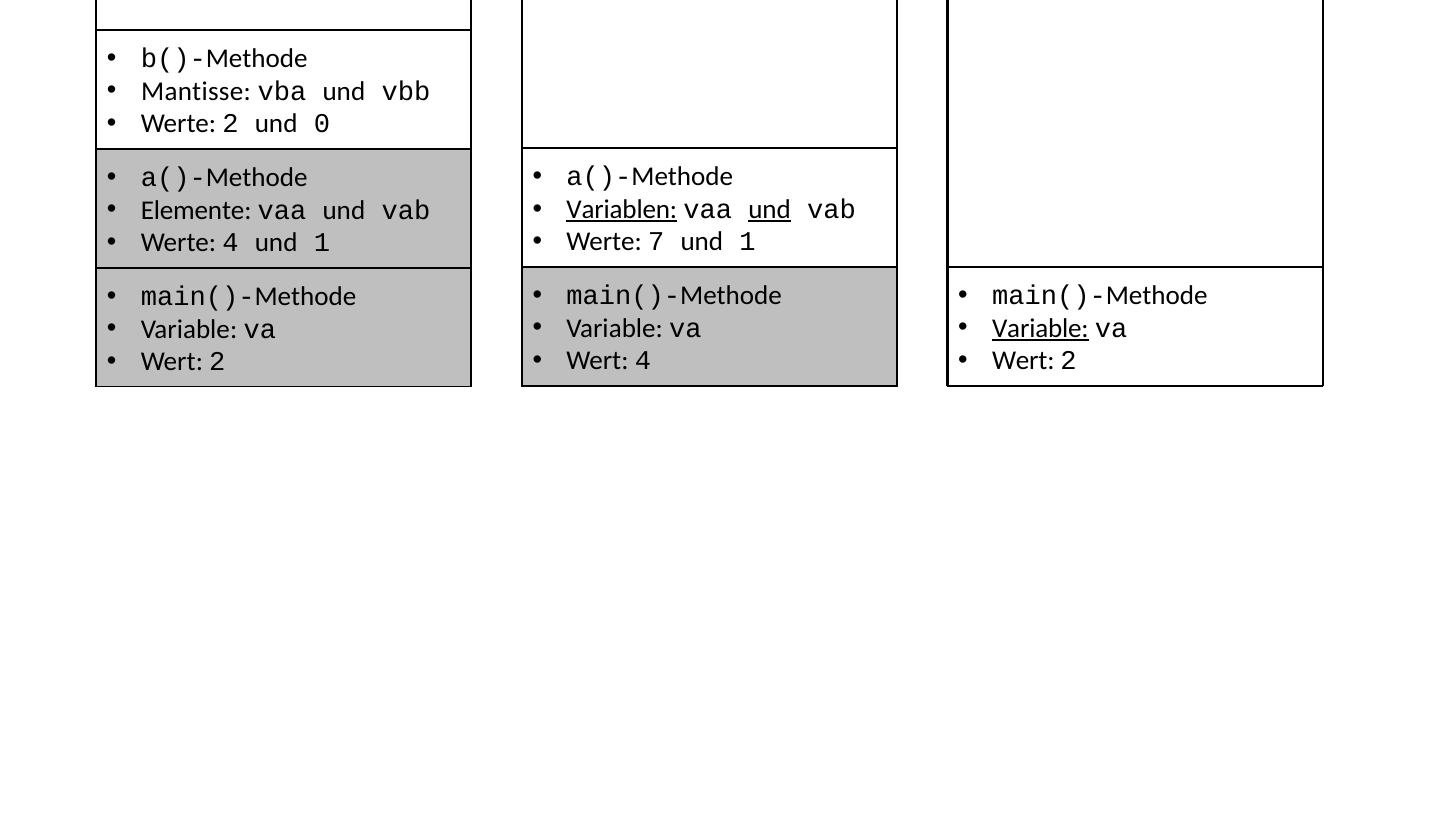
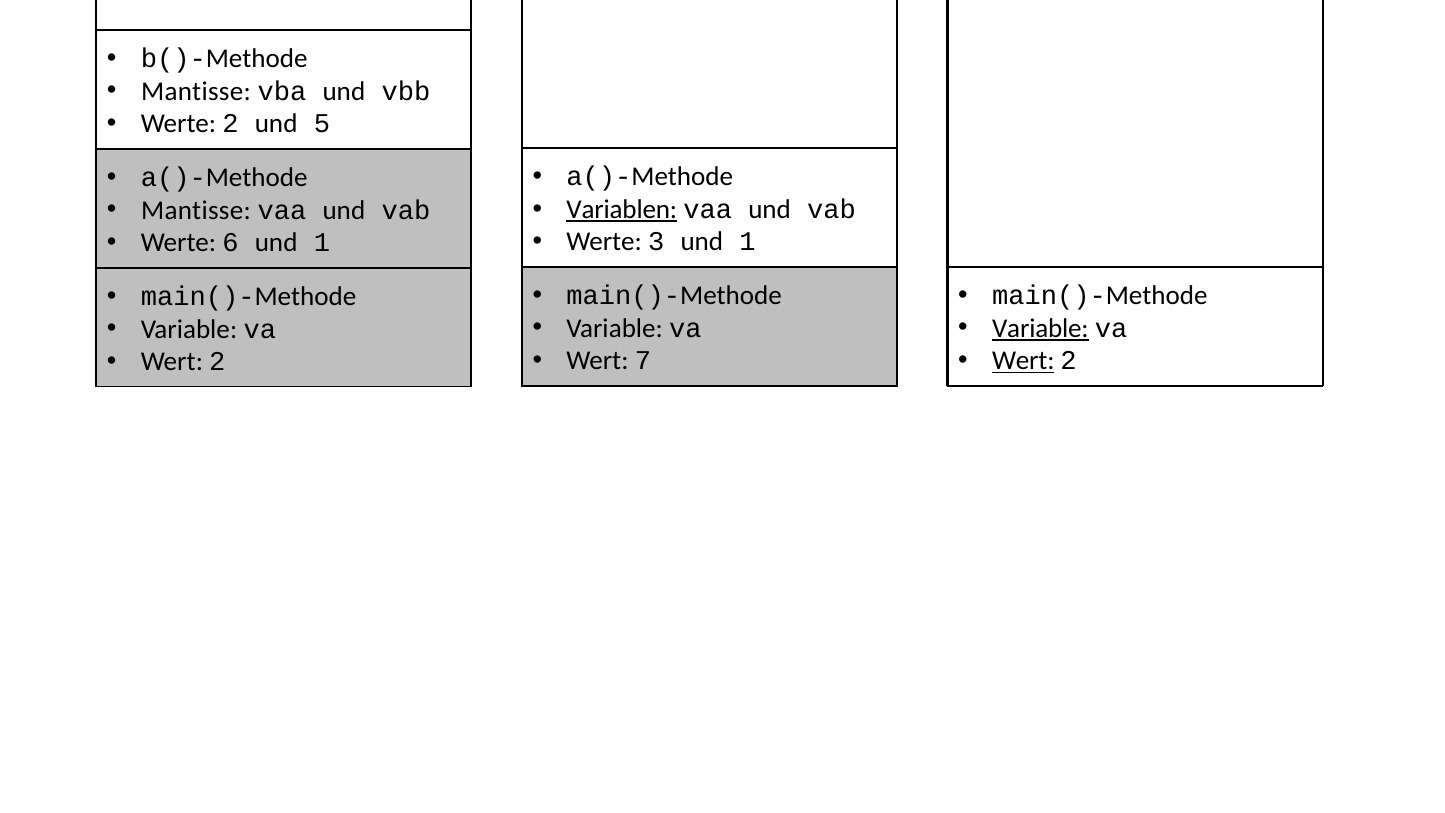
0: 0 -> 5 (322, 124)
und underline: present -> none (770, 209)
Elemente: Elemente -> Mantisse (196, 210)
7: 7 -> 3 (656, 242)
Werte 4: 4 -> 6 (231, 243)
Wert 4: 4 -> 7 (643, 361)
Wert underline: none -> present (1023, 361)
